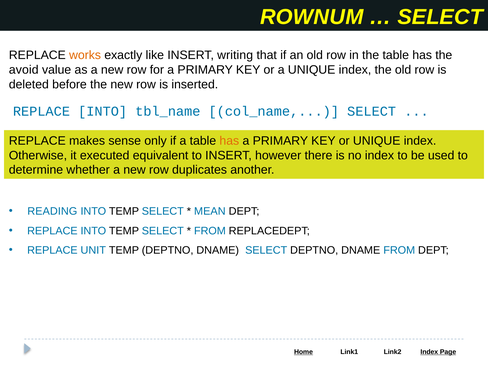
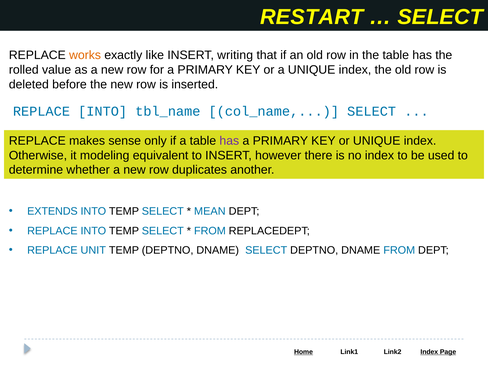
ROWNUM: ROWNUM -> RESTART (312, 17)
avoid: avoid -> rolled (24, 70)
has colour: orange -> purple (229, 141)
executed: executed -> modeling (105, 155)
READING: READING -> EXTENDS (52, 211)
